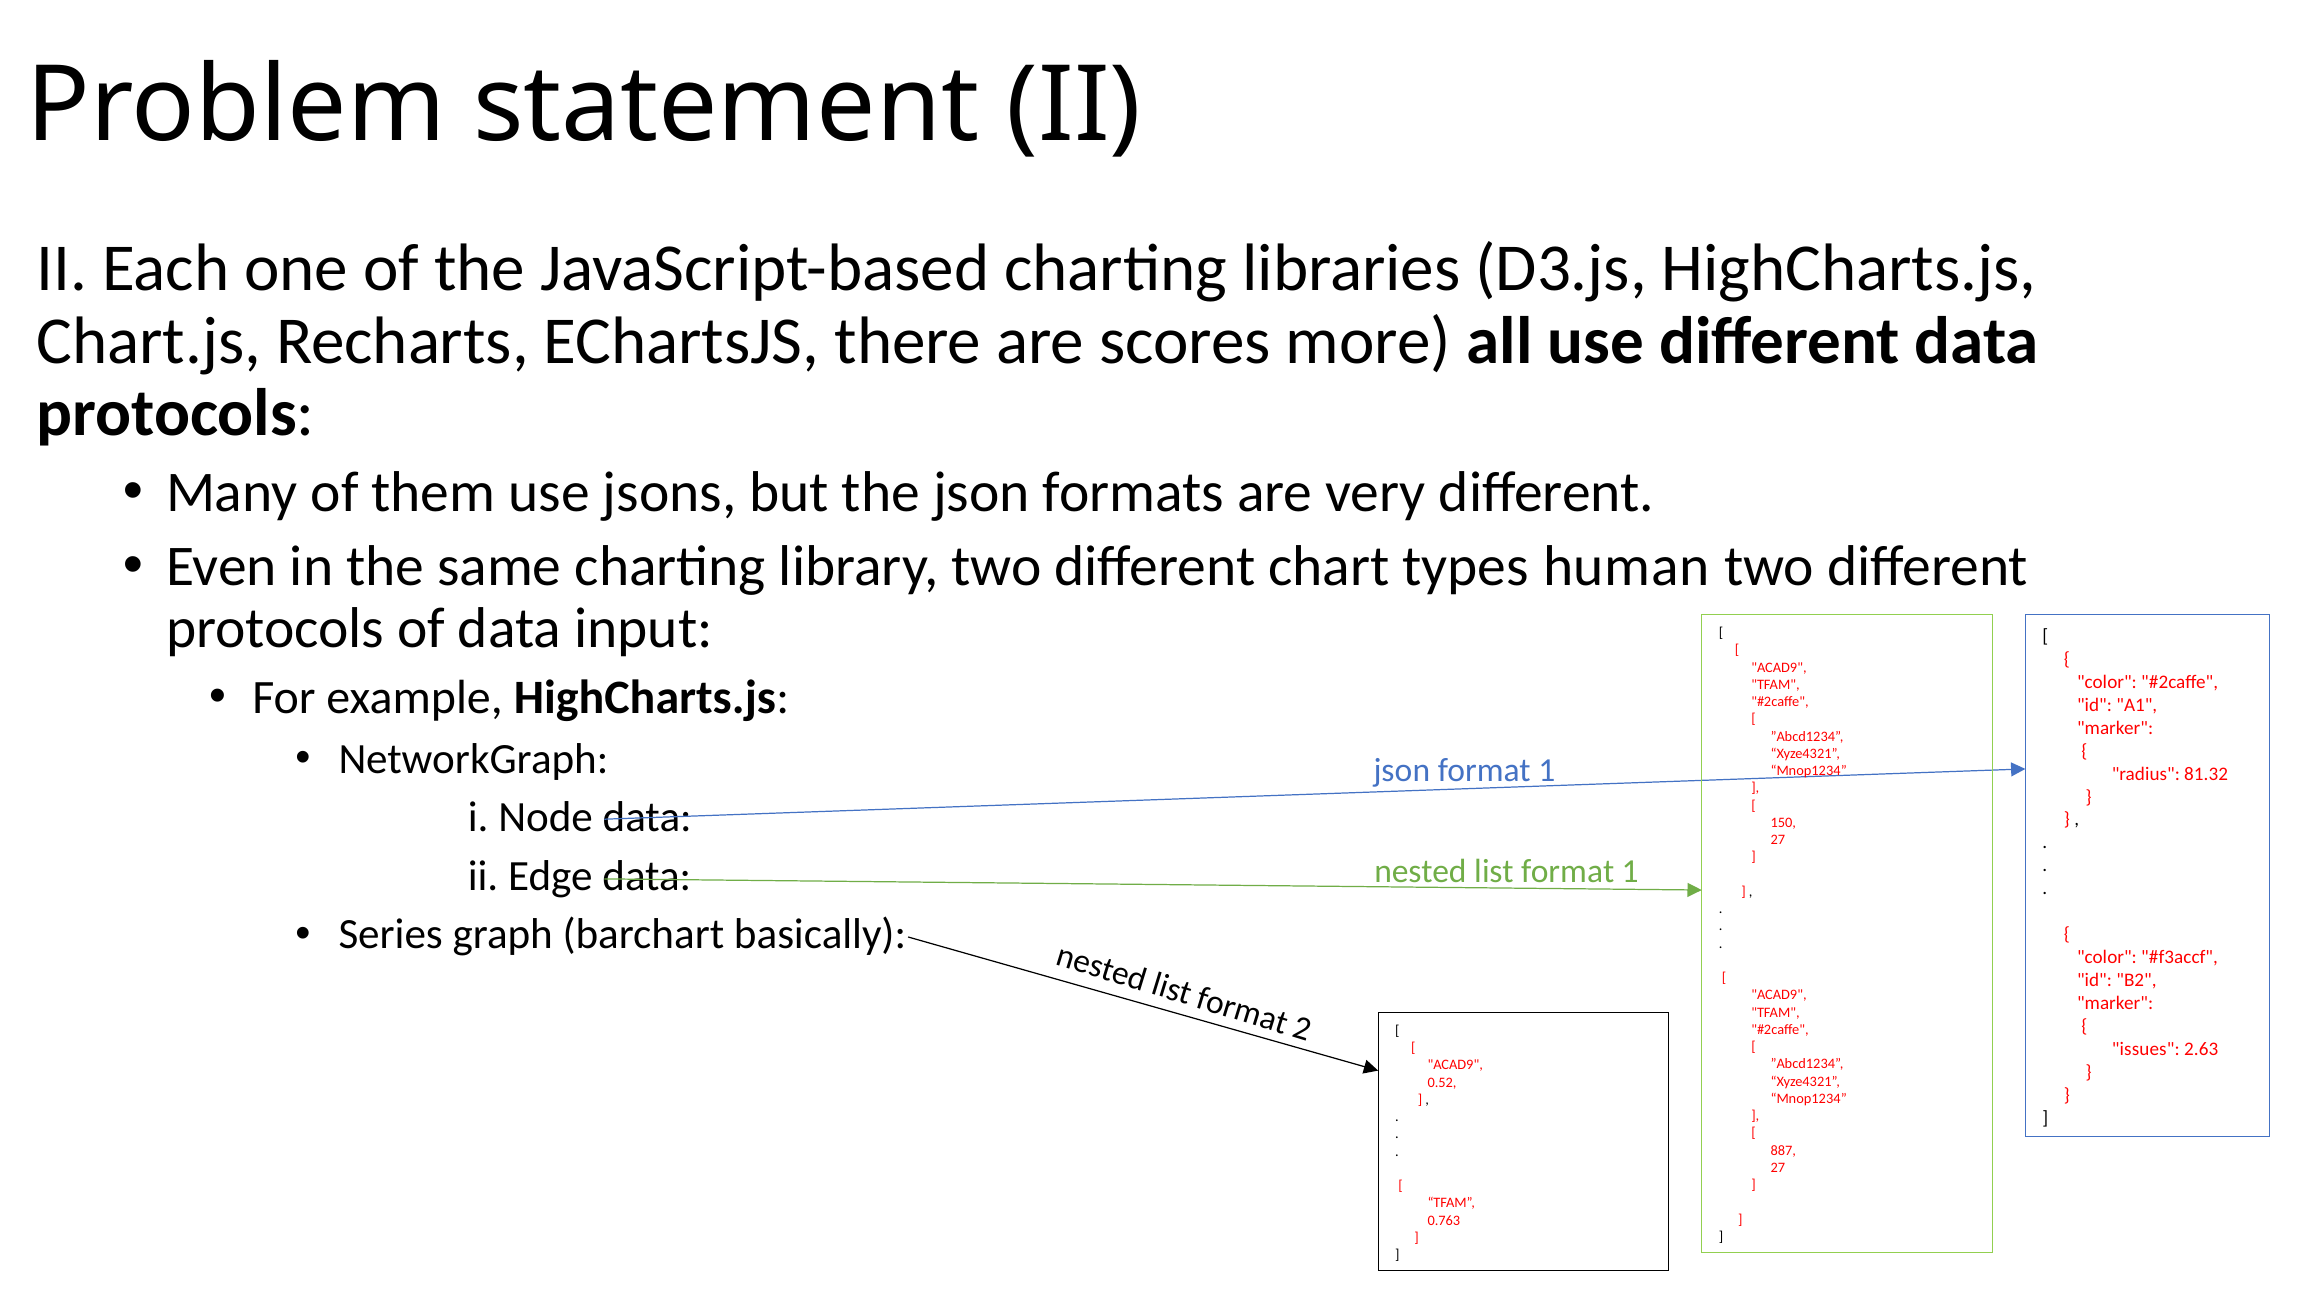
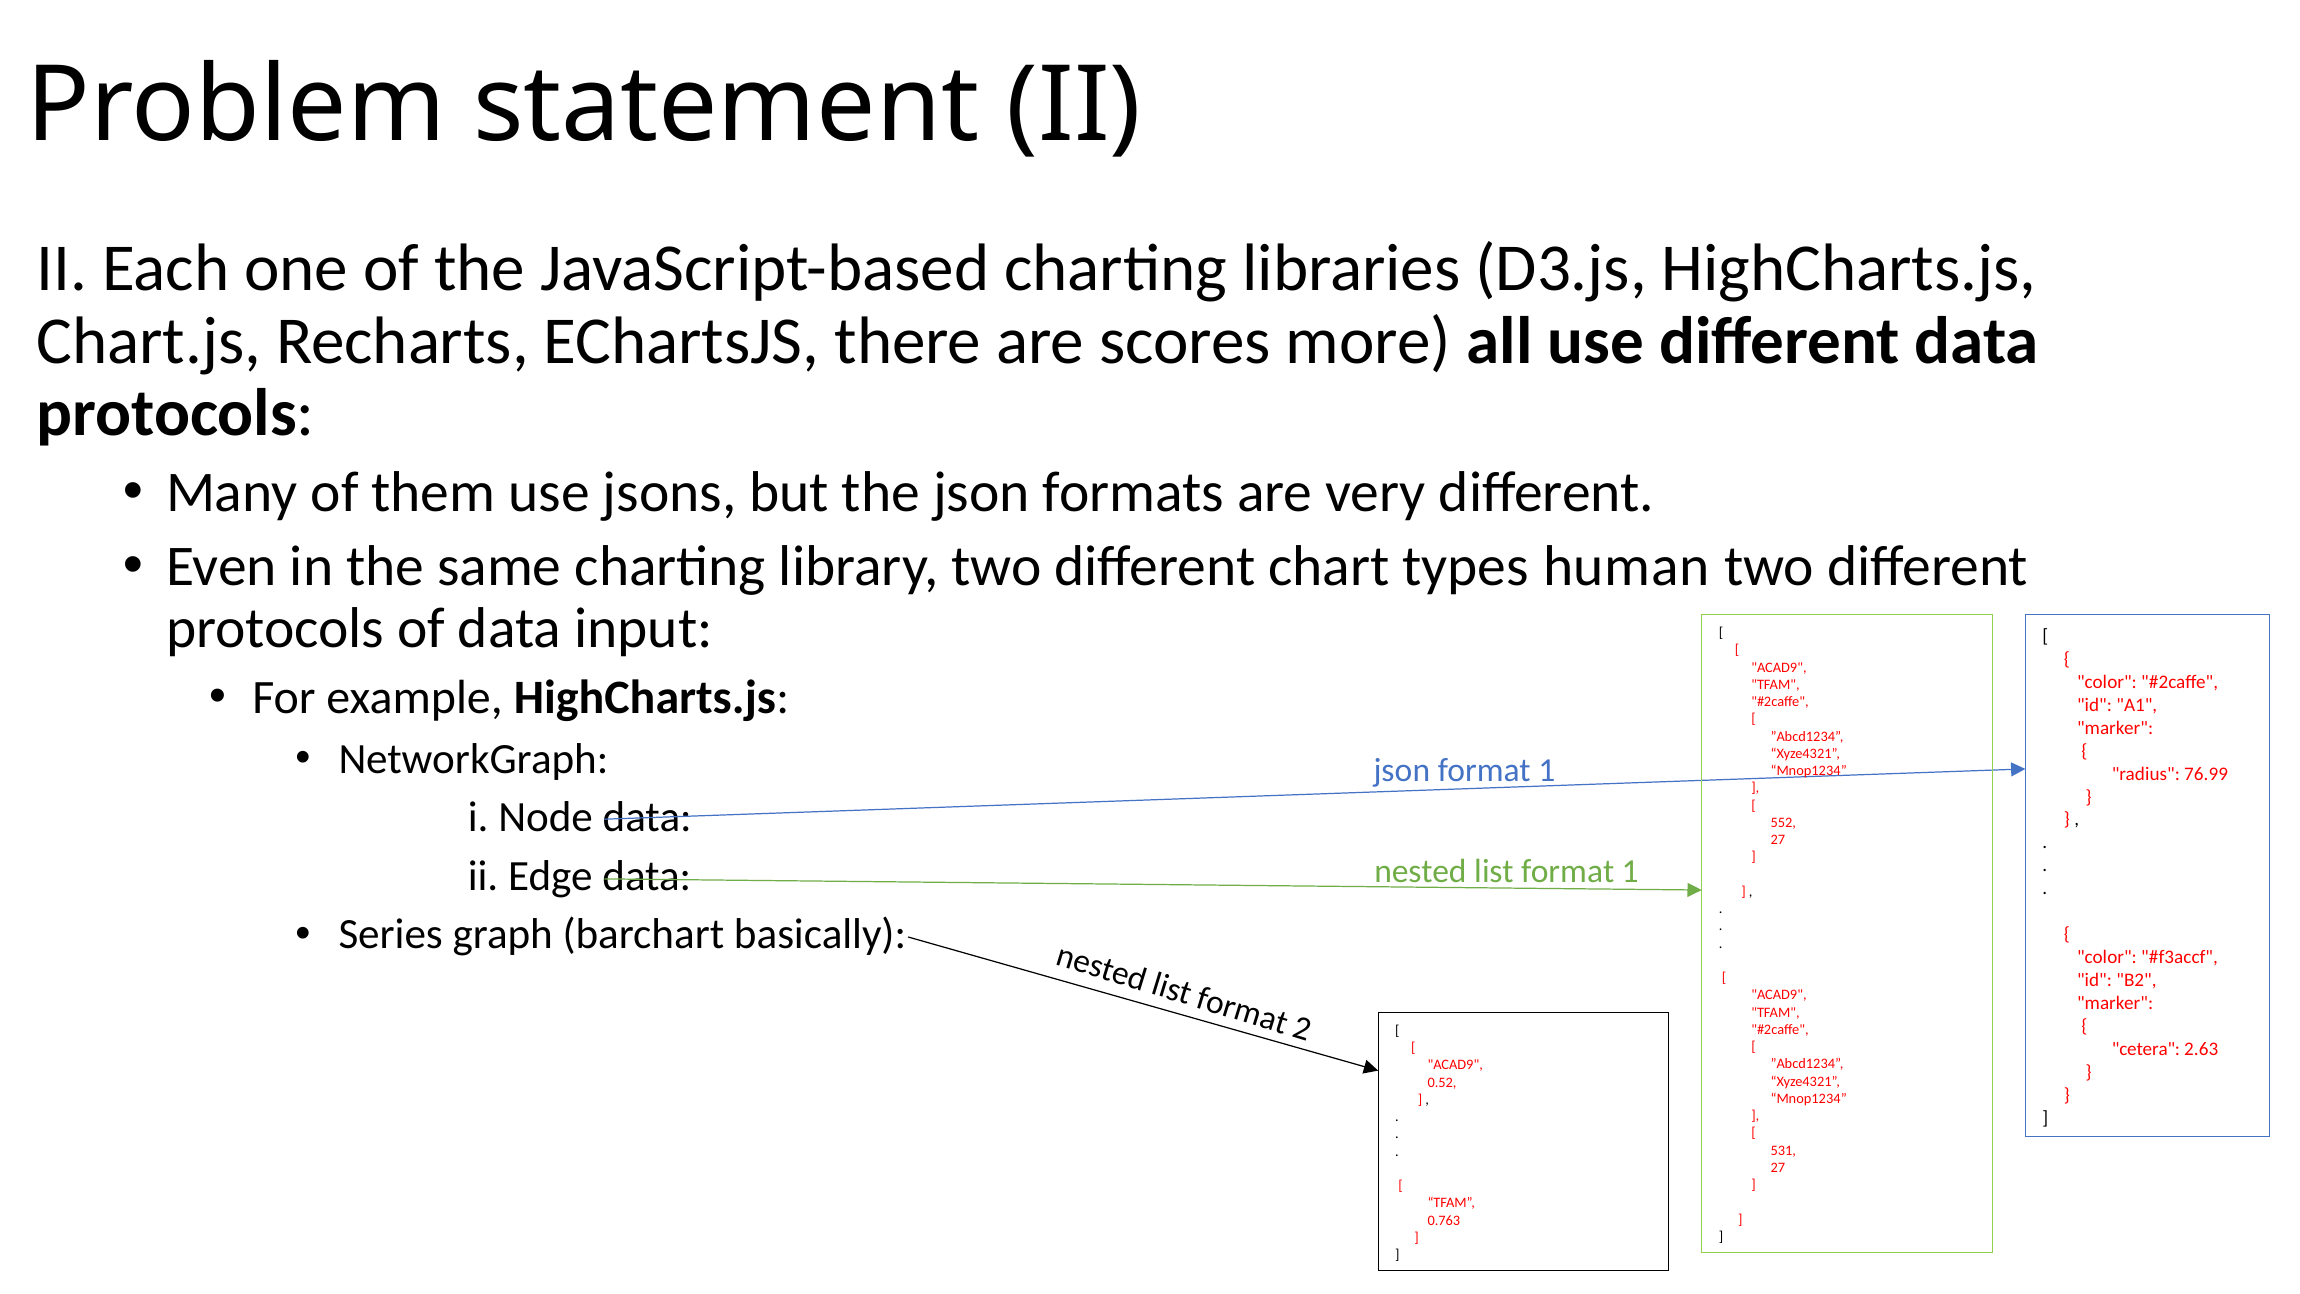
81.32: 81.32 -> 76.99 (2206, 774)
150: 150 -> 552 (1783, 822)
issues: issues -> cetera (2146, 1049)
887: 887 -> 531 (1783, 1150)
